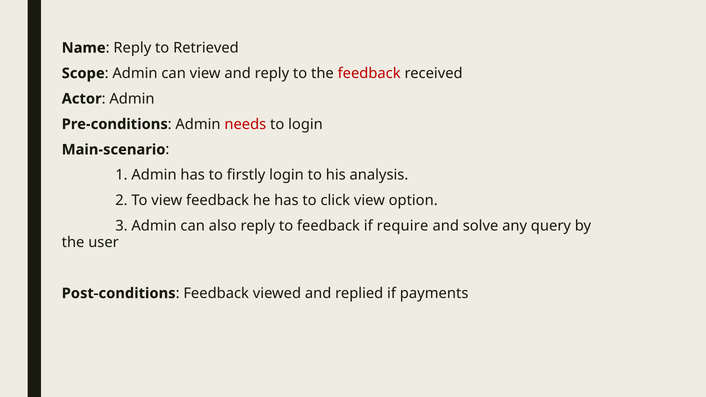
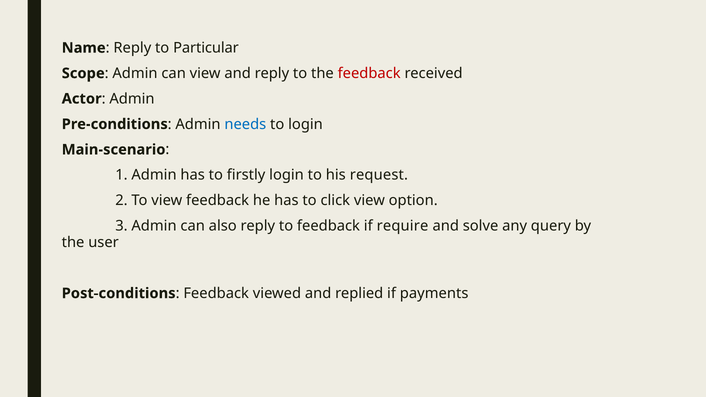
Retrieved: Retrieved -> Particular (206, 48)
needs colour: red -> blue (245, 124)
analysis: analysis -> request (379, 175)
